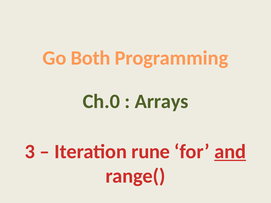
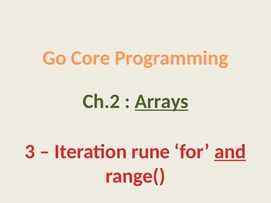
Both: Both -> Core (90, 58)
Ch.0: Ch.0 -> Ch.2 (101, 102)
Arrays underline: none -> present (162, 102)
